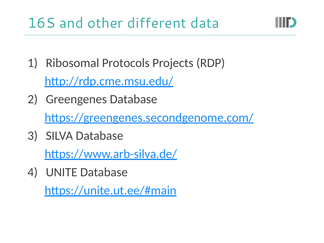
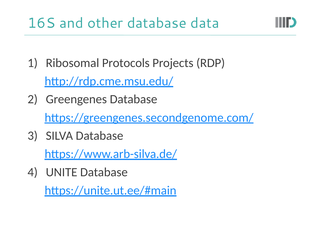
other different: different -> database (157, 23)
